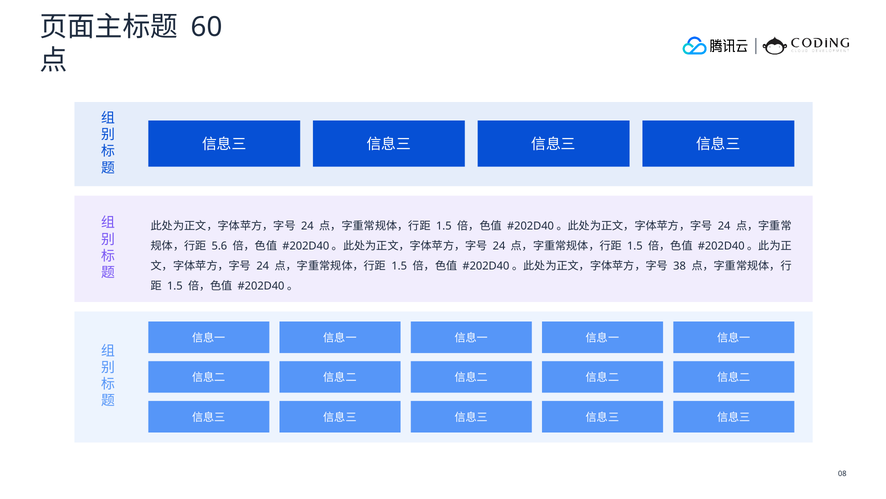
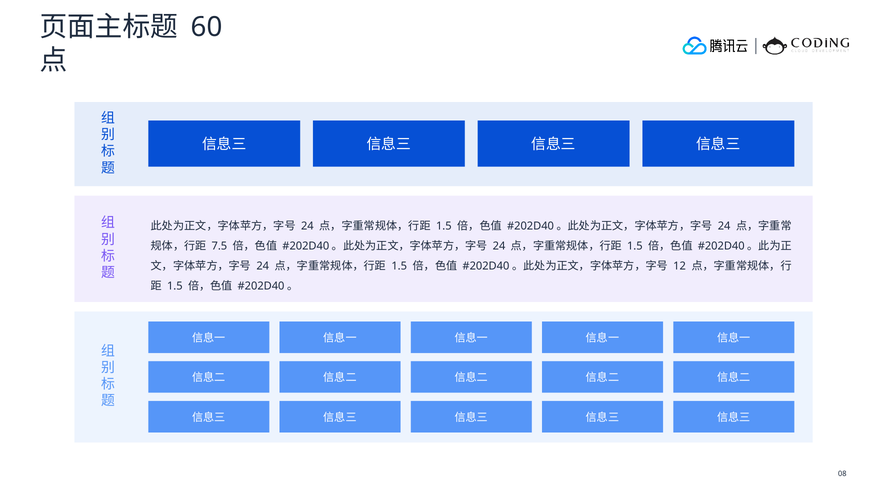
5.6: 5.6 -> 7.5 (219, 246)
38: 38 -> 12 (680, 266)
